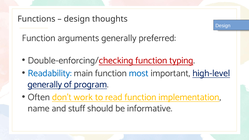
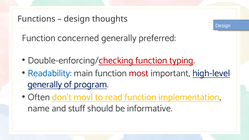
arguments: arguments -> concerned (78, 38)
most colour: blue -> red (139, 73)
work: work -> movl (83, 97)
